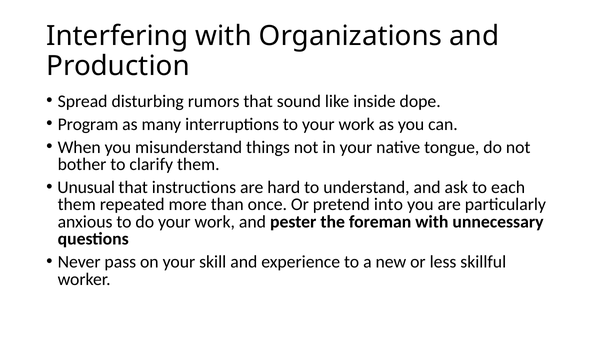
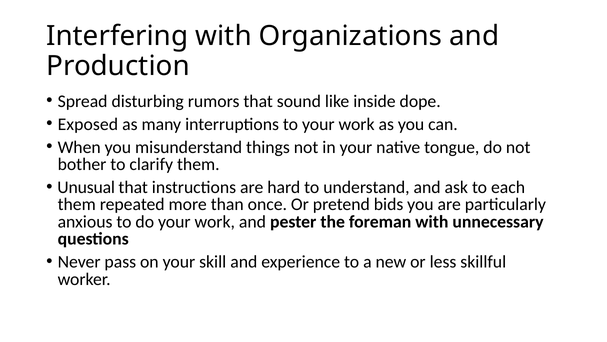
Program: Program -> Exposed (88, 124)
into: into -> bids (389, 204)
